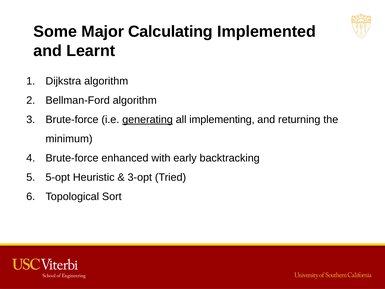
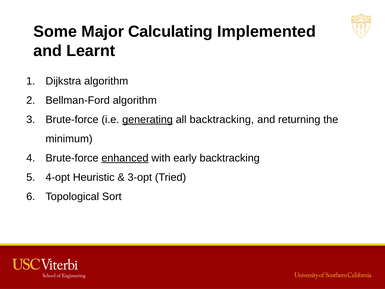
all implementing: implementing -> backtracking (222, 119)
enhanced underline: none -> present (125, 158)
5-opt: 5-opt -> 4-opt (58, 177)
